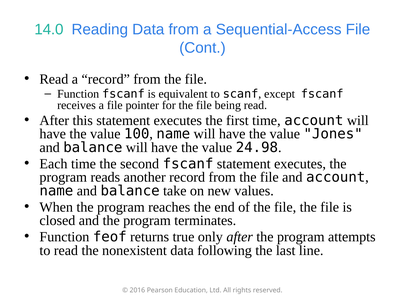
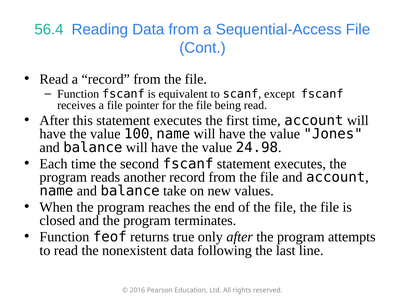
14.0: 14.0 -> 56.4 (49, 29)
